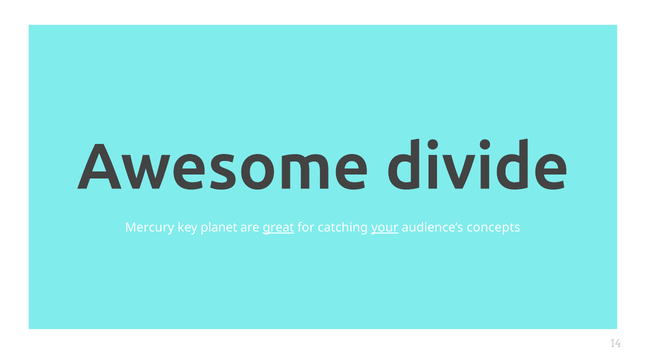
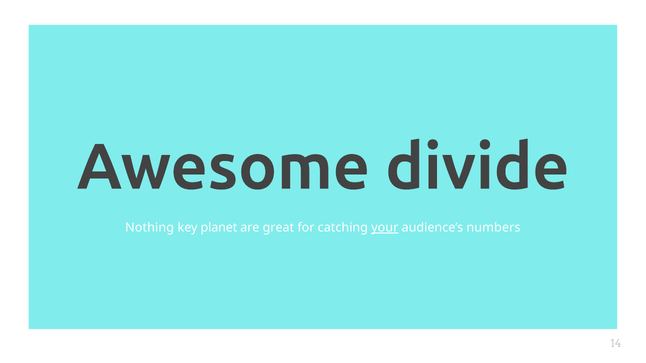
Mercury: Mercury -> Nothing (150, 228)
great underline: present -> none (278, 228)
concepts: concepts -> numbers (493, 228)
